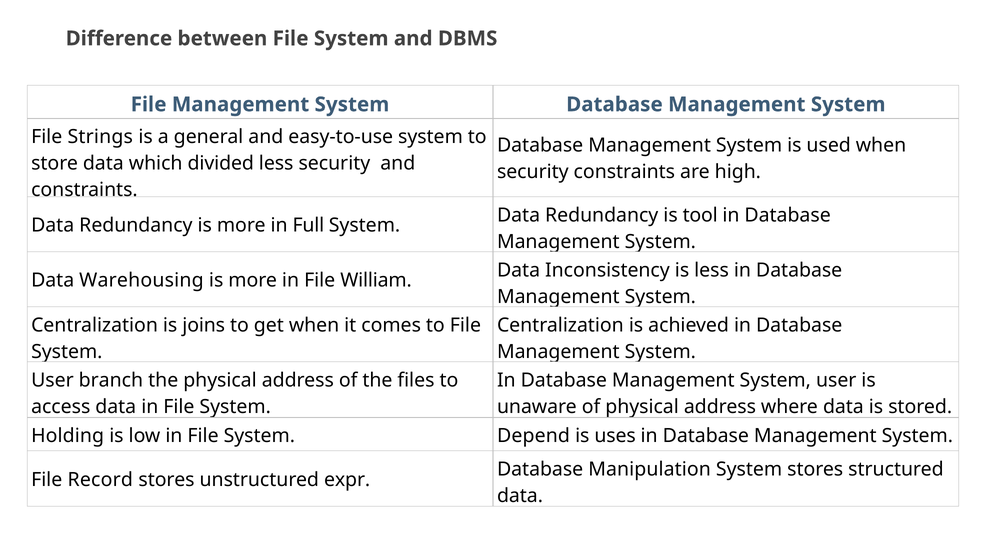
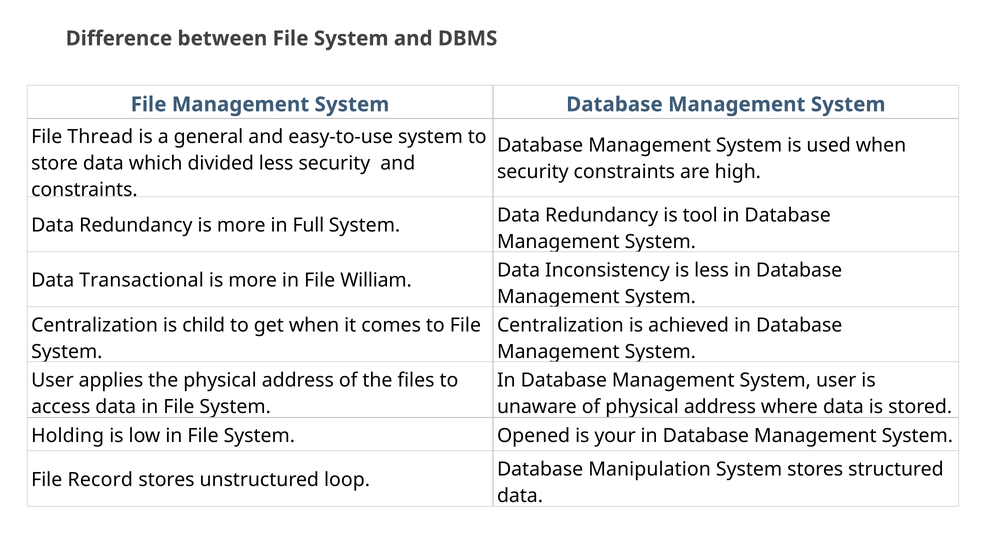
Strings: Strings -> Thread (100, 137)
Warehousing: Warehousing -> Transactional (142, 280)
joins: joins -> child (204, 325)
branch: branch -> applies (111, 380)
Depend: Depend -> Opened (534, 436)
uses: uses -> your (615, 436)
expr: expr -> loop (347, 479)
